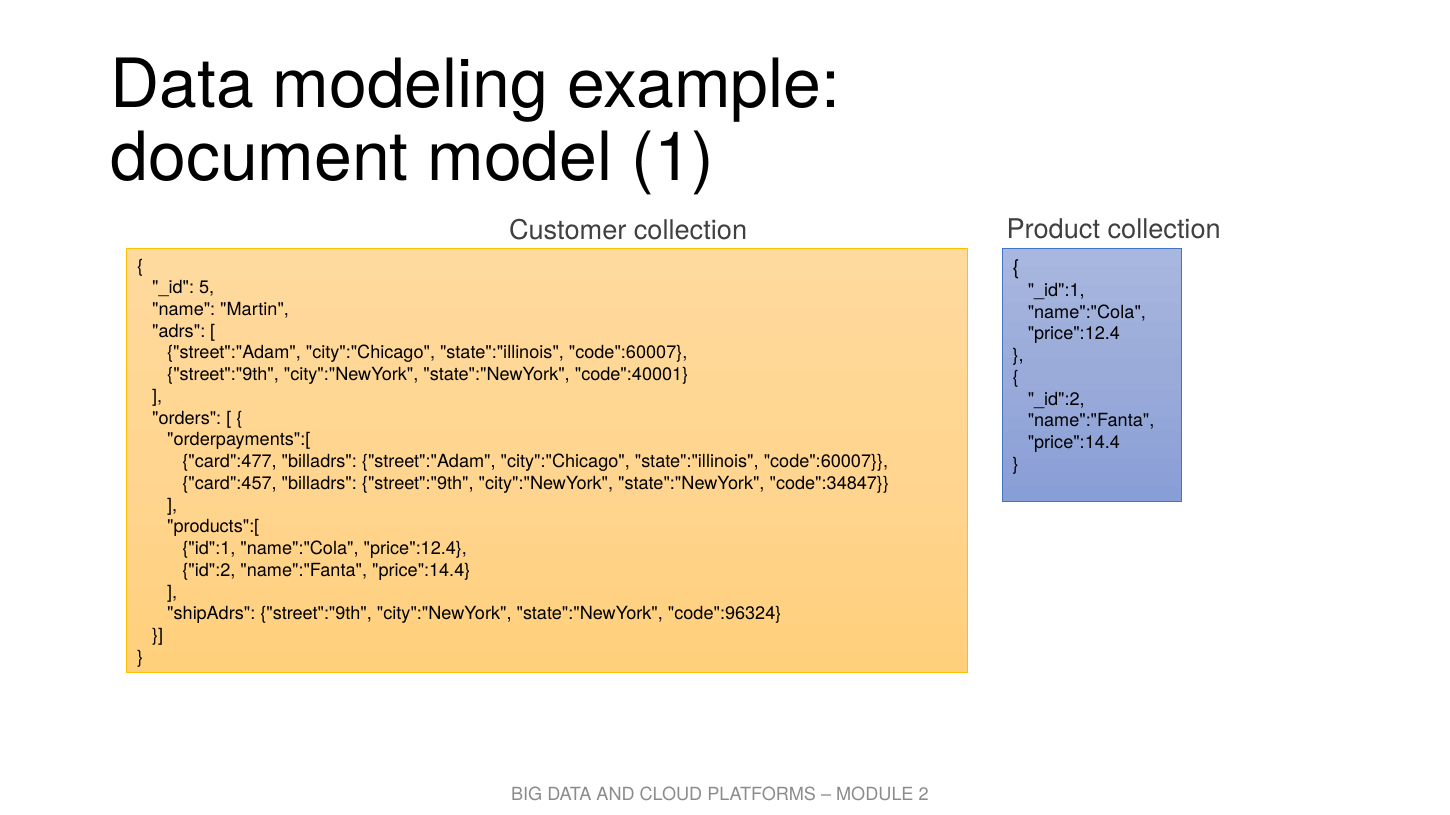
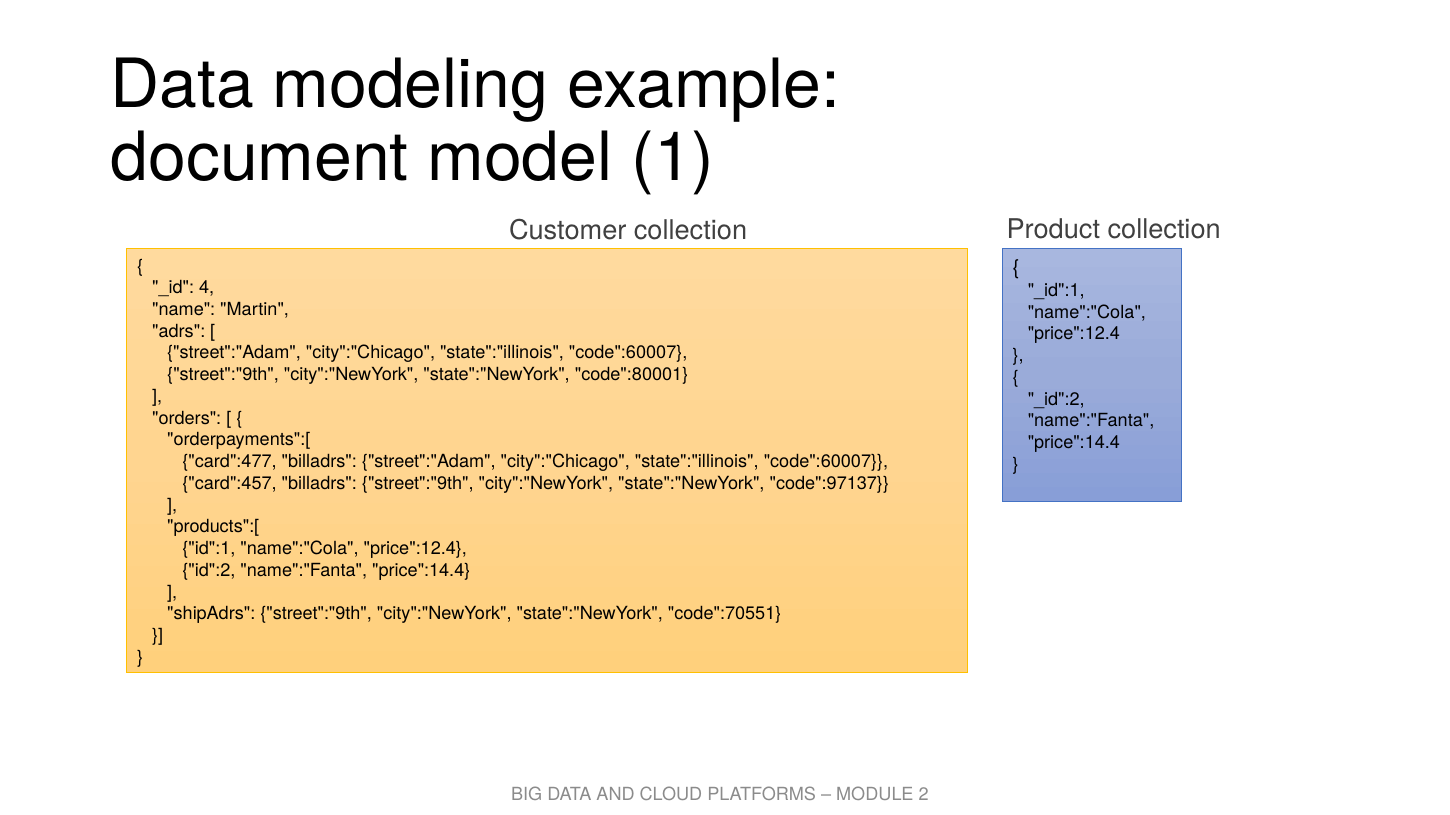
5: 5 -> 4 (207, 288)
code":40001: code":40001 -> code":80001 (632, 375)
code":34847: code":34847 -> code":97137 (829, 484)
code":96324: code":96324 -> code":70551 (725, 614)
